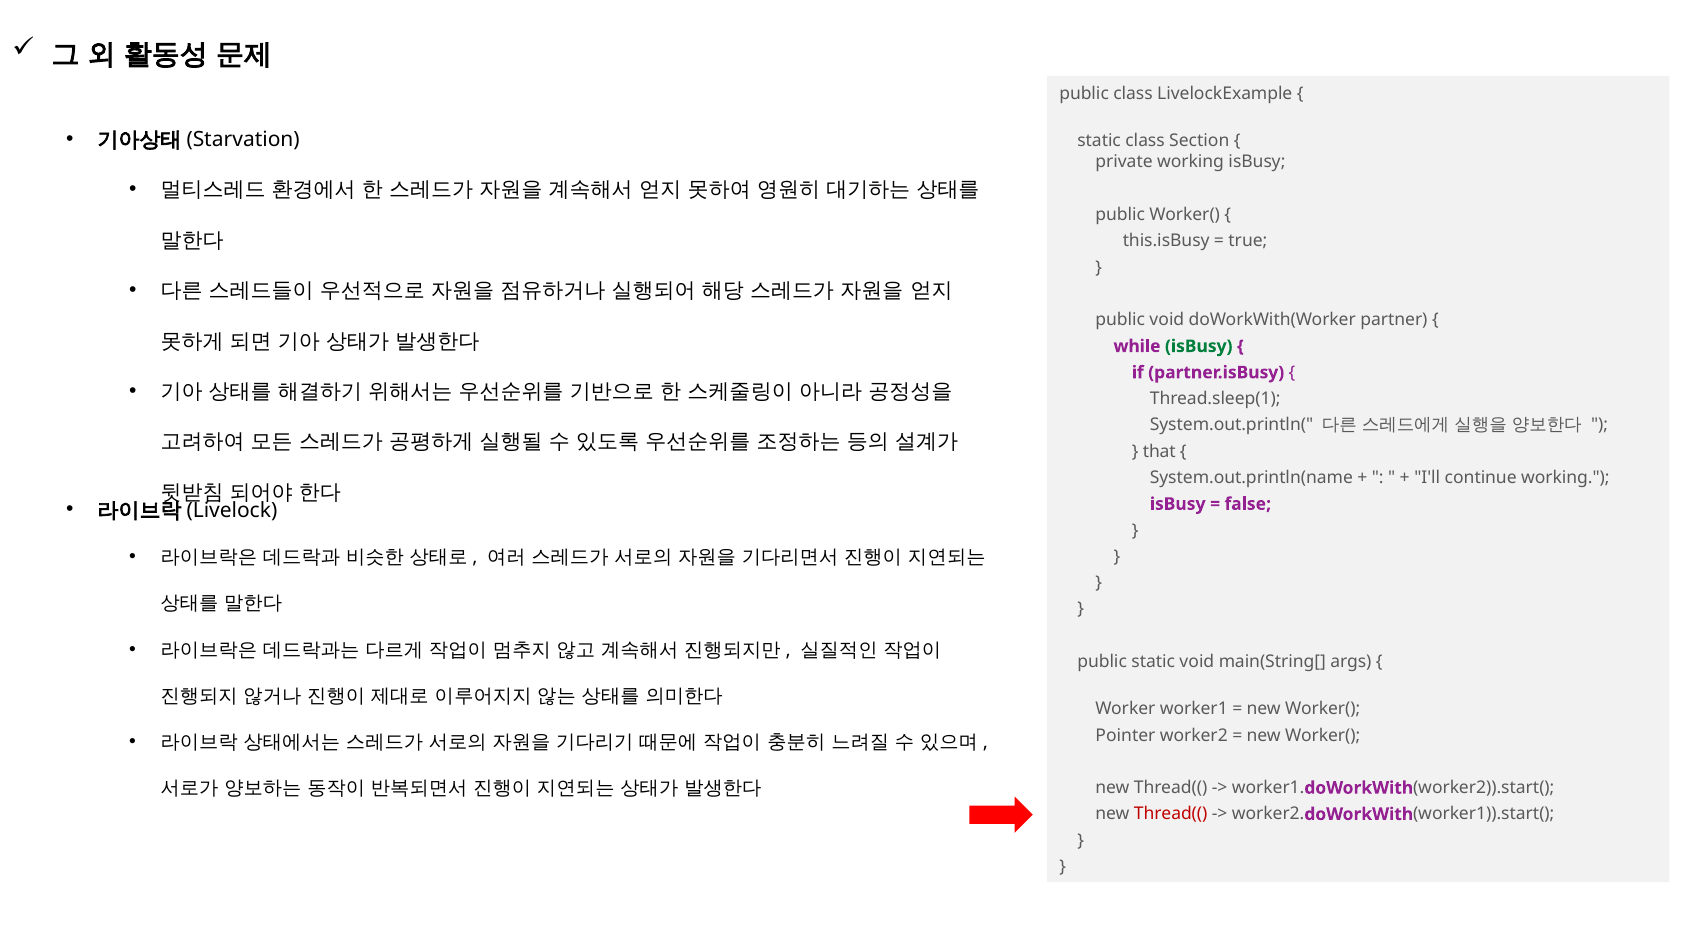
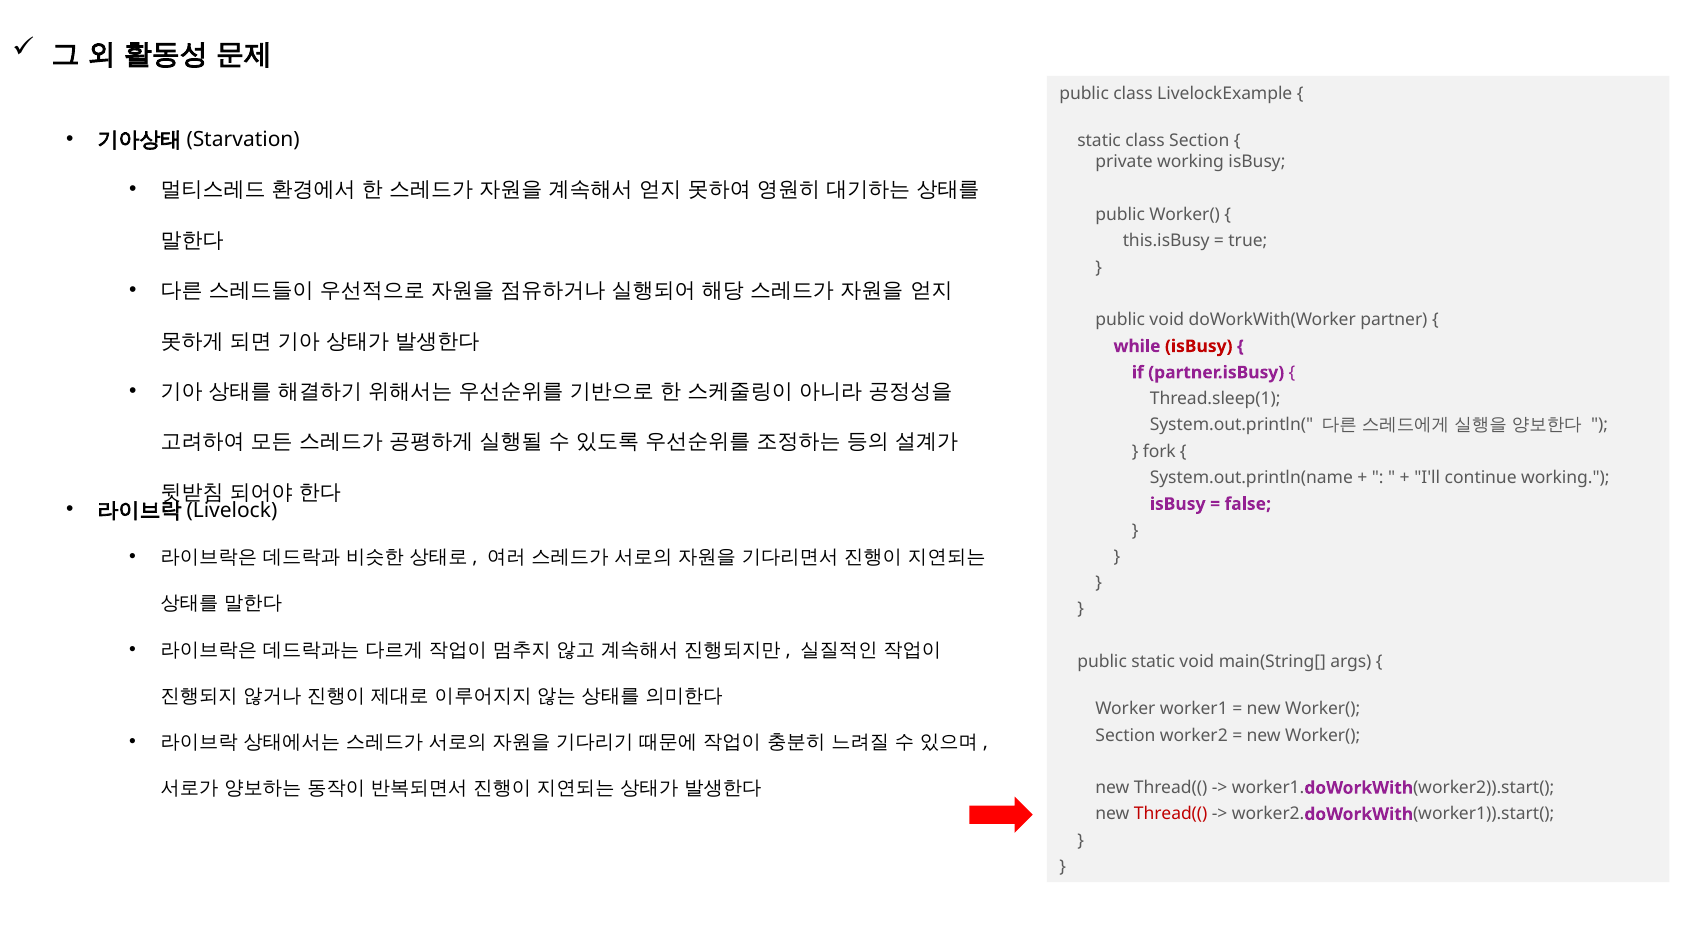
isBusy colour: green -> red (1199, 346)
that: that -> fork (1159, 452)
Pointer: Pointer -> Section (1125, 736)
